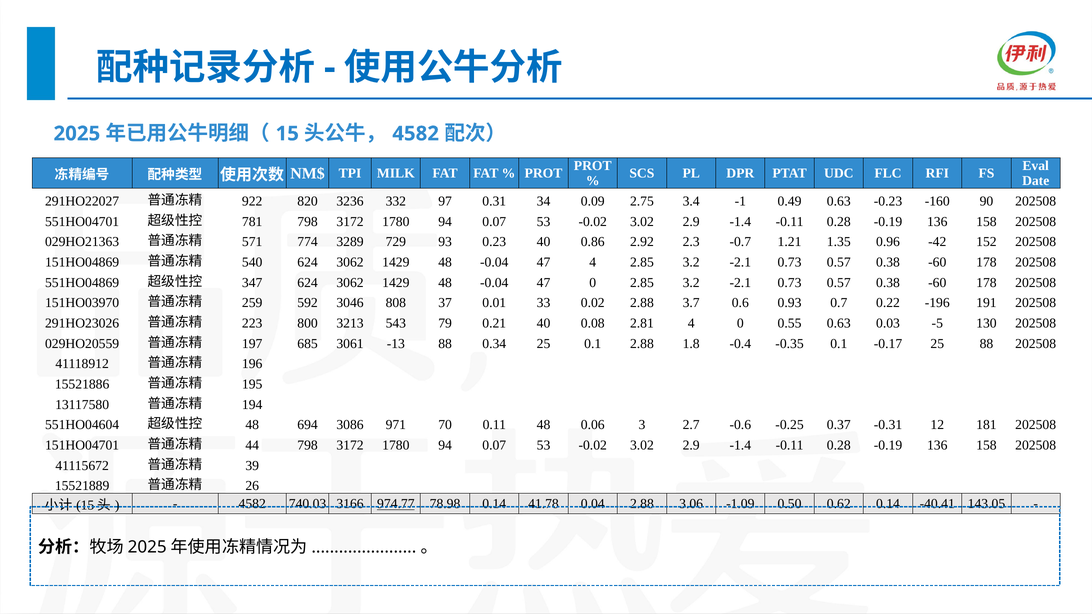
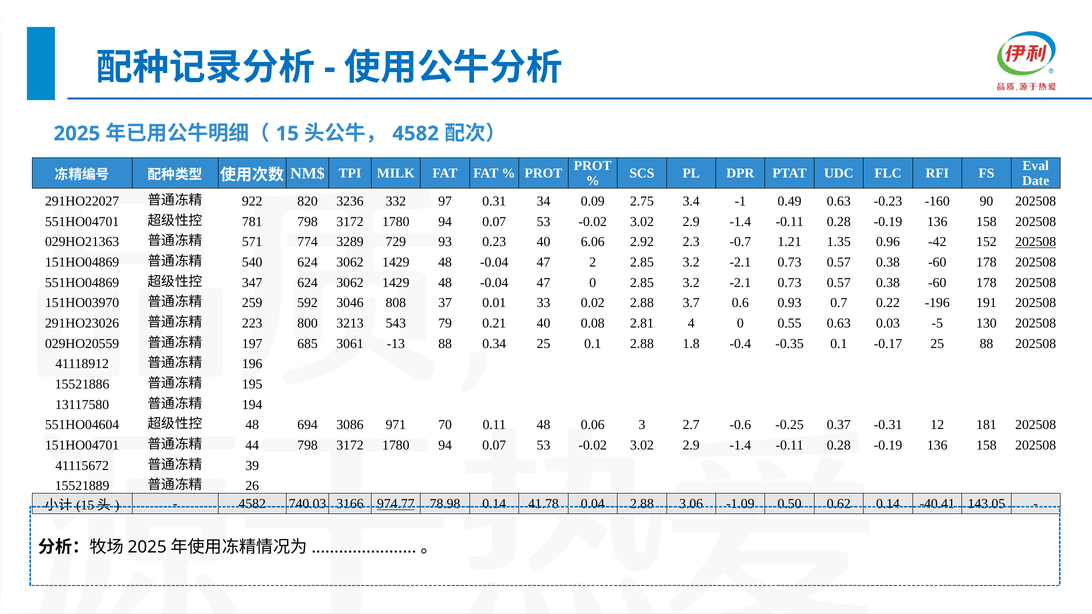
0.86: 0.86 -> 6.06 (593, 242)
202508 underline: none -> present (1036, 242)
47 4: 4 -> 2 (593, 262)
